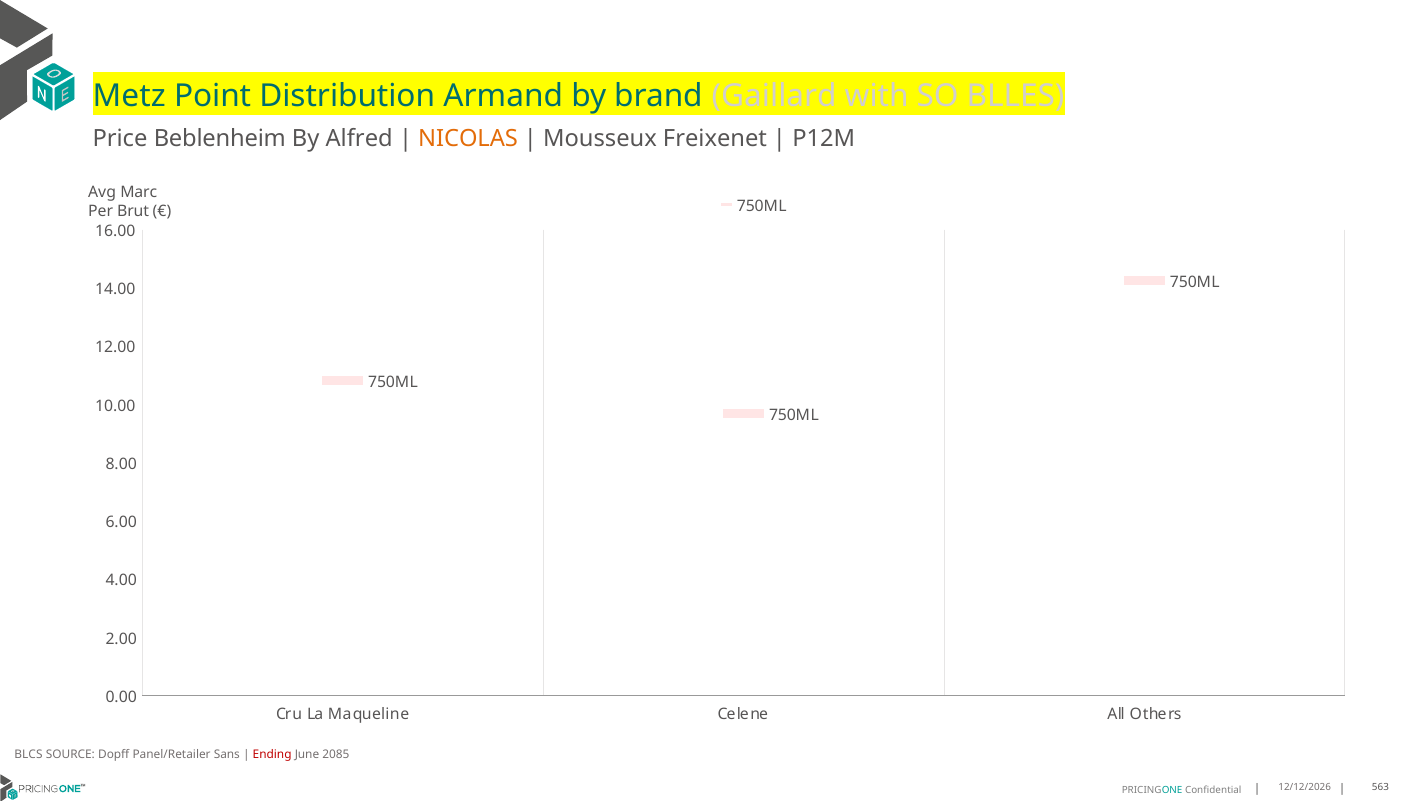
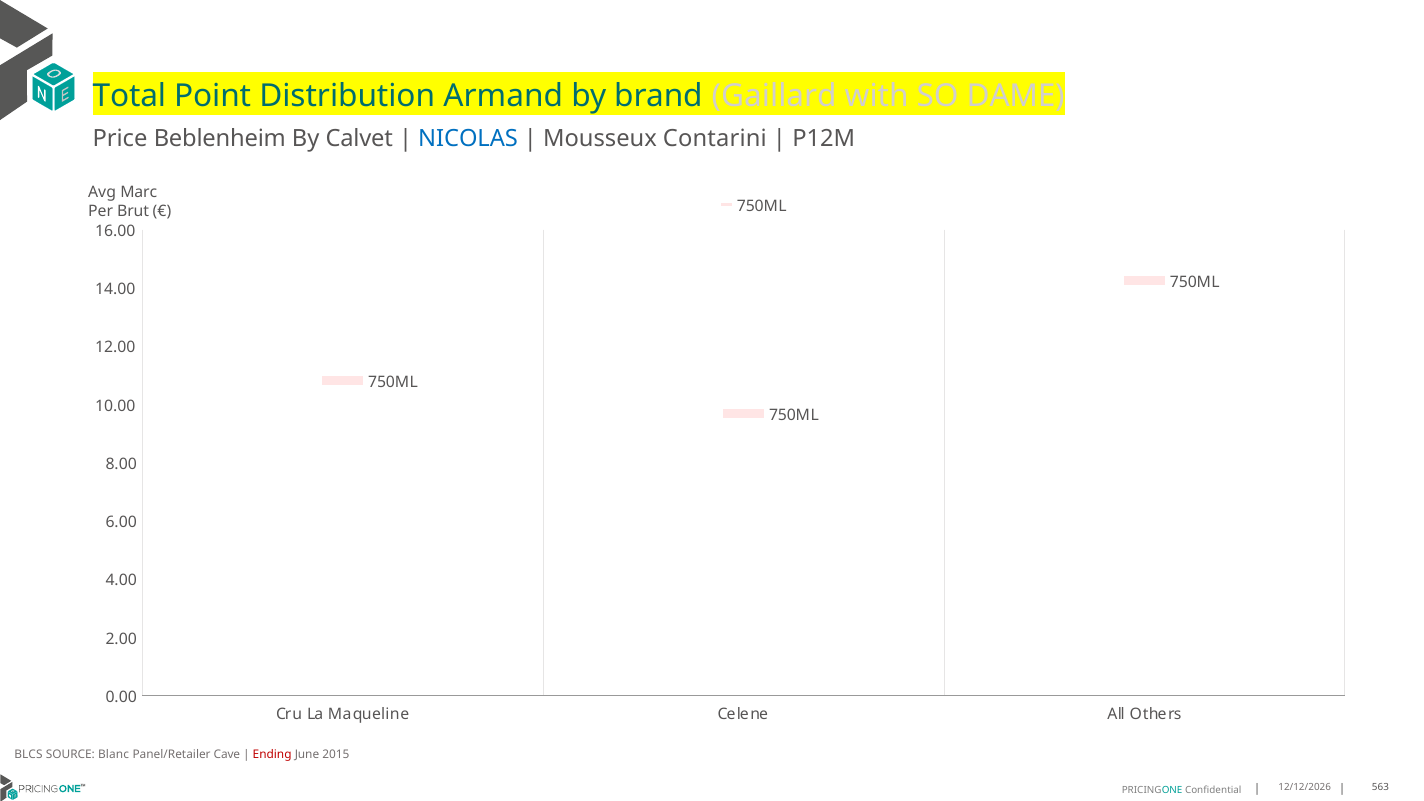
Metz: Metz -> Total (129, 96)
BLLES: BLLES -> DAME (1016, 96)
Alfred: Alfred -> Calvet (359, 139)
NICOLAS colour: orange -> blue (468, 139)
Freixenet: Freixenet -> Contarini (715, 139)
Dopff: Dopff -> Blanc (114, 754)
Sans: Sans -> Cave (227, 754)
2085: 2085 -> 2015 (336, 754)
